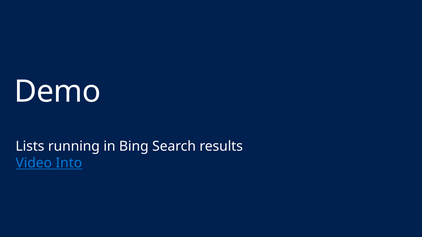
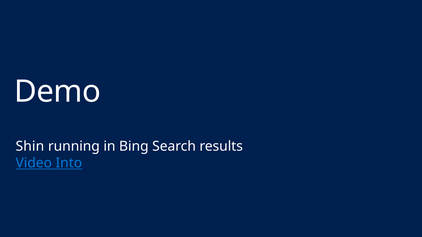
Lists: Lists -> Shin (30, 147)
